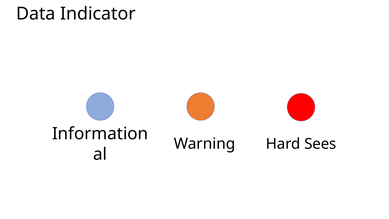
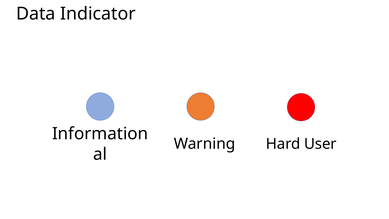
Sees: Sees -> User (320, 144)
